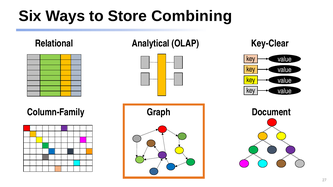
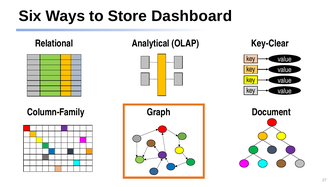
Combining: Combining -> Dashboard (192, 16)
